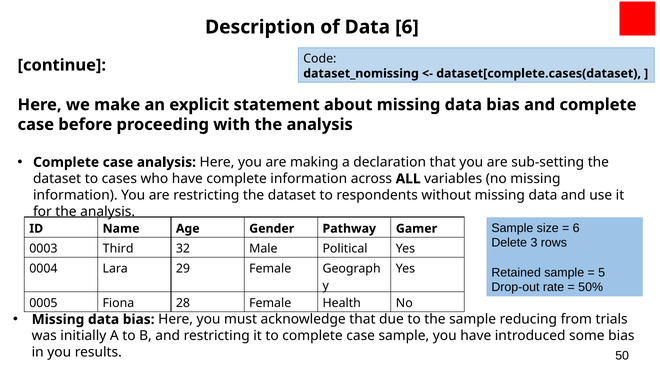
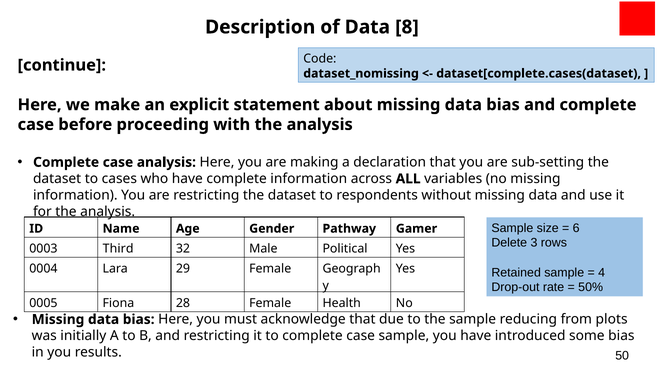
Data 6: 6 -> 8 (407, 27)
5: 5 -> 4 (602, 273)
trials: trials -> plots (612, 320)
